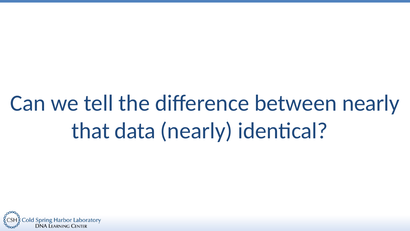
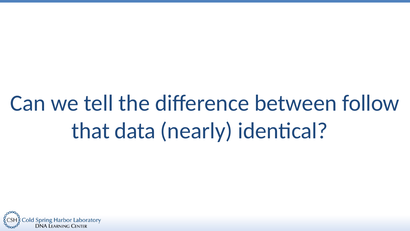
between nearly: nearly -> follow (371, 103)
